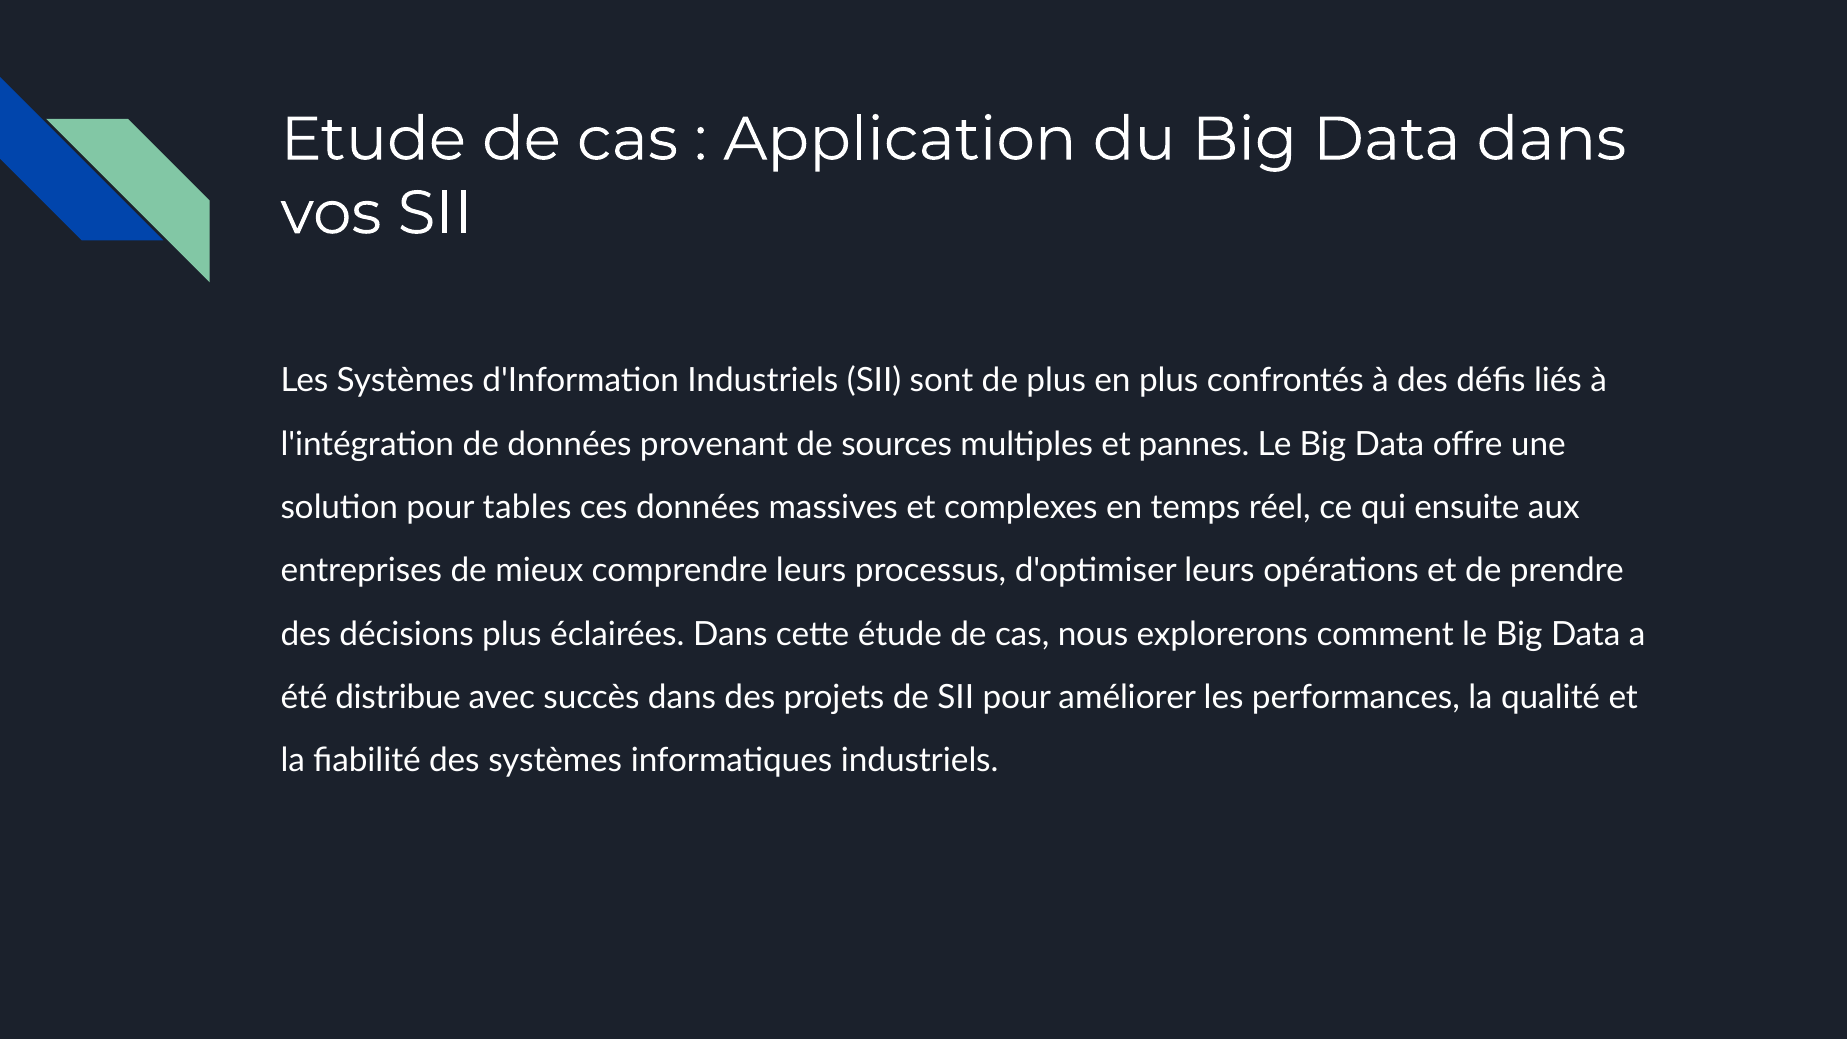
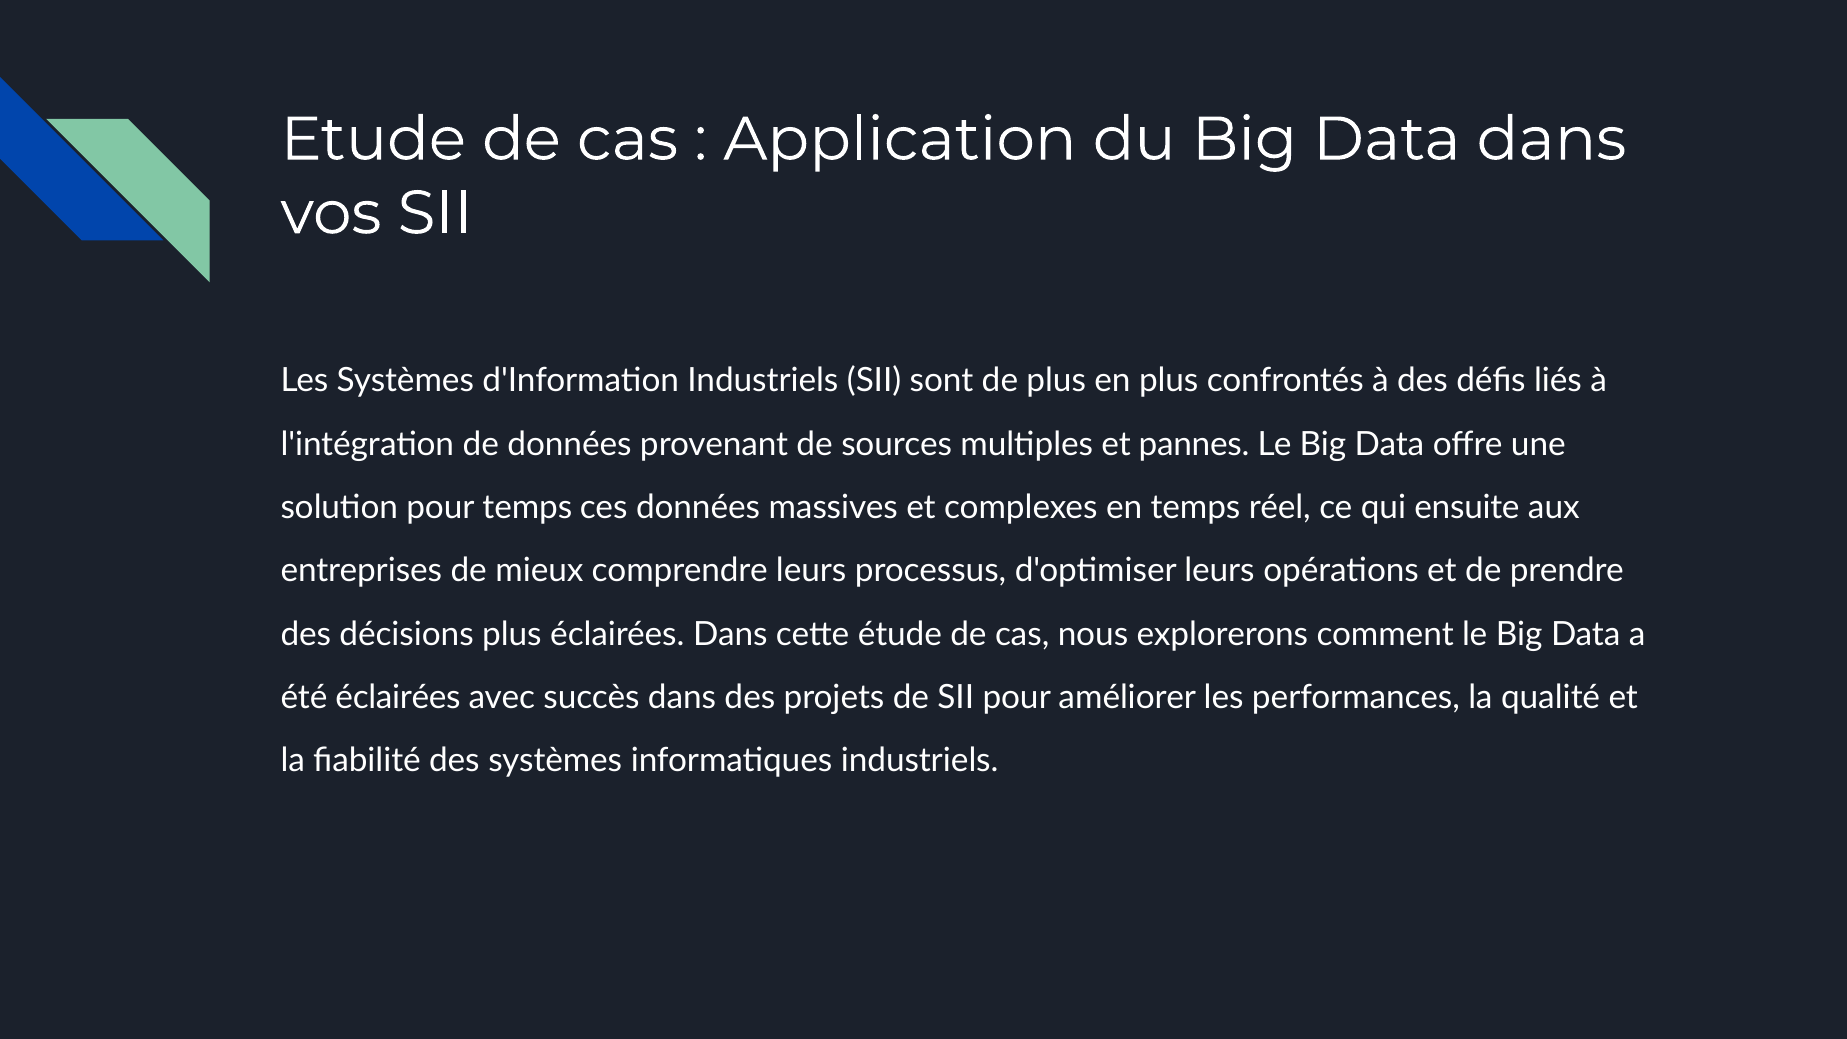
pour tables: tables -> temps (527, 507)
été distribue: distribue -> éclairées (398, 697)
